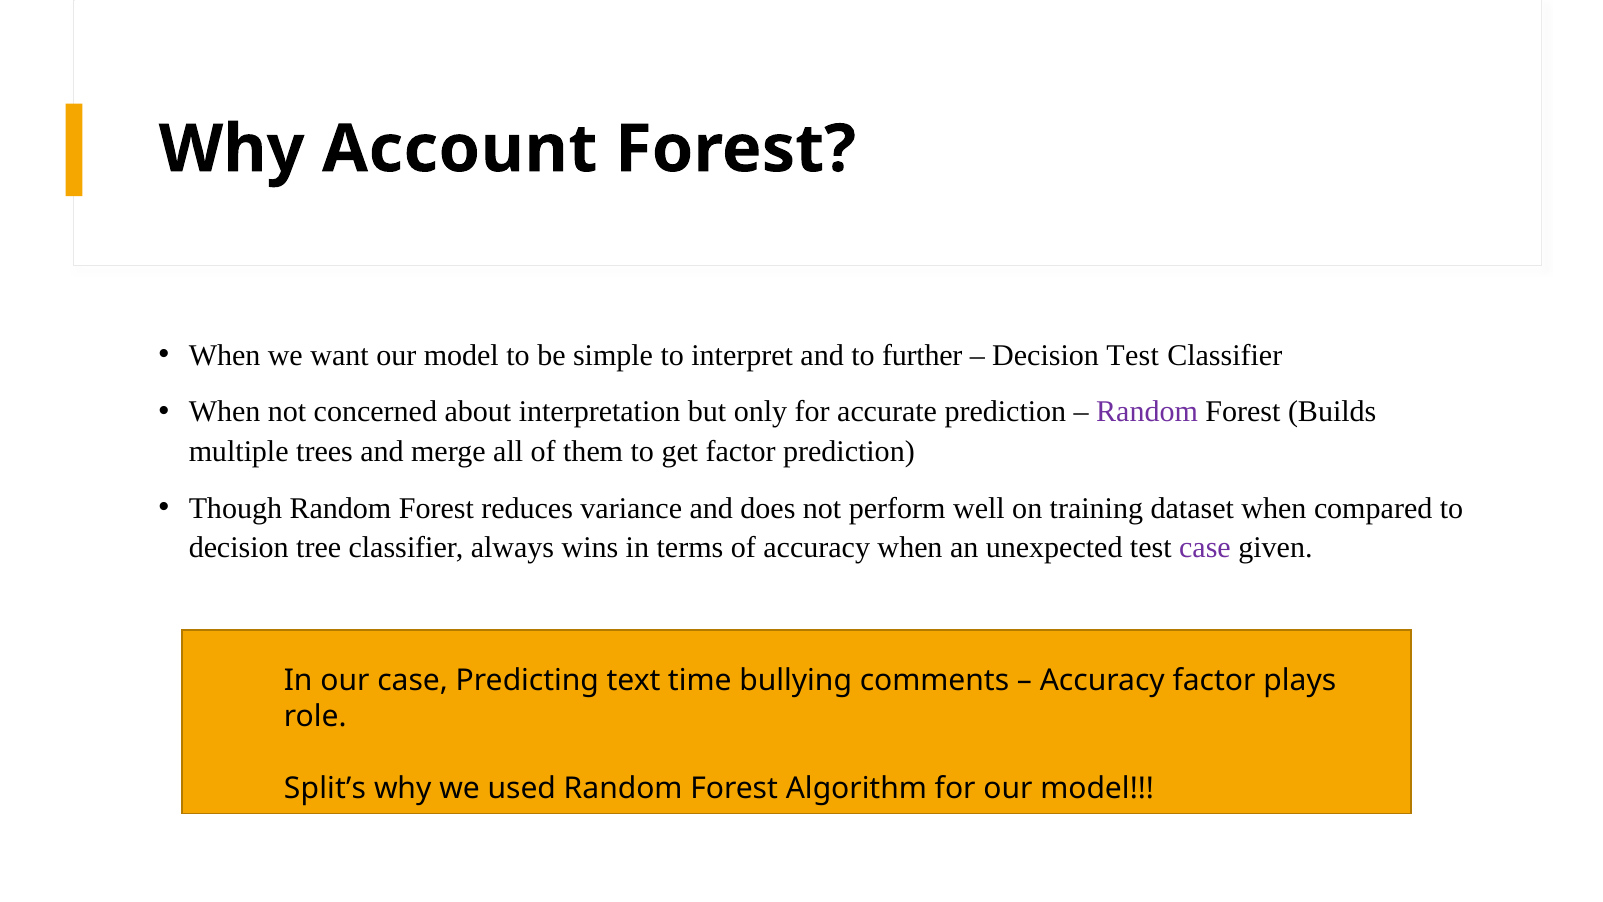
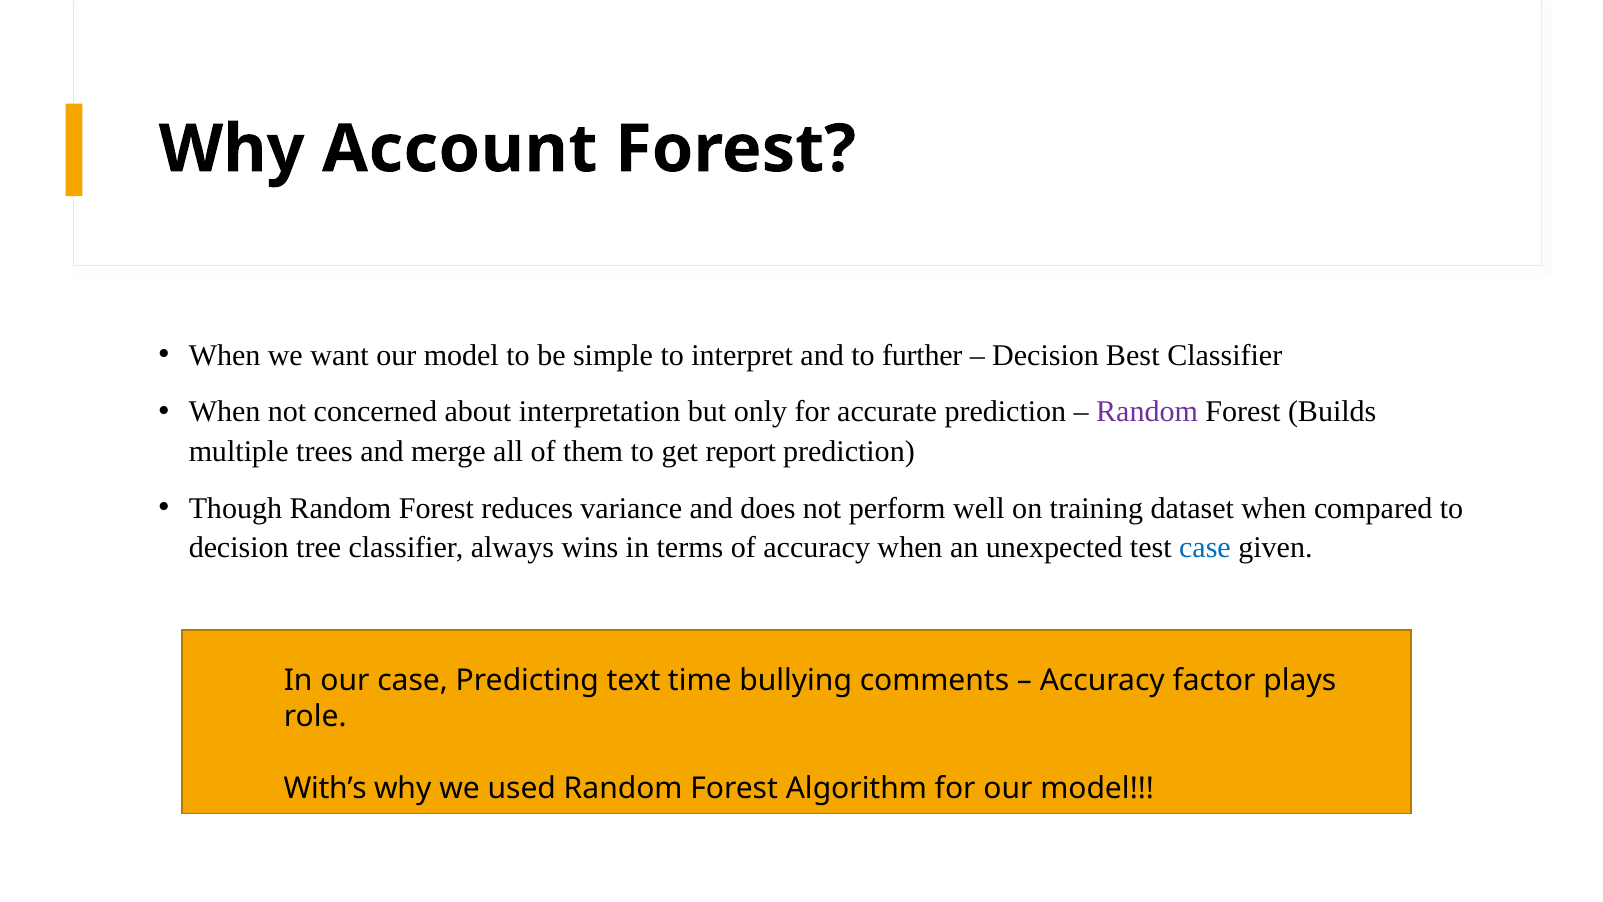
Decision Test: Test -> Best (1133, 356)
get factor: factor -> report (741, 452)
case colour: purple -> blue (1205, 548)
Split’s: Split’s -> With’s (325, 788)
